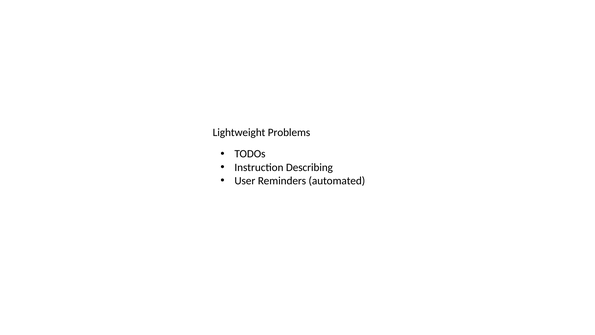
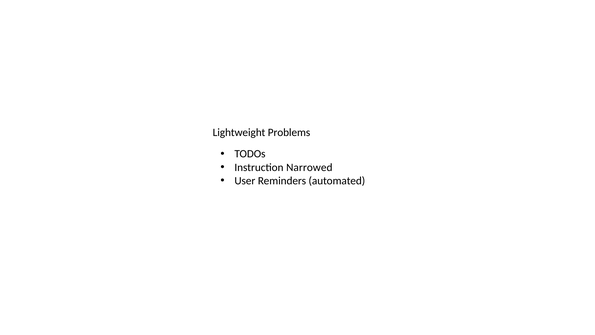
Describing: Describing -> Narrowed (309, 167)
